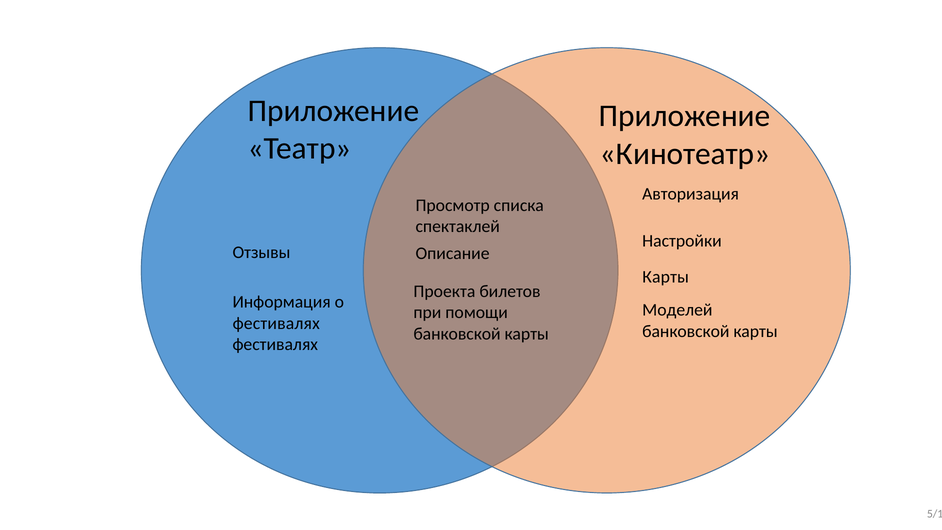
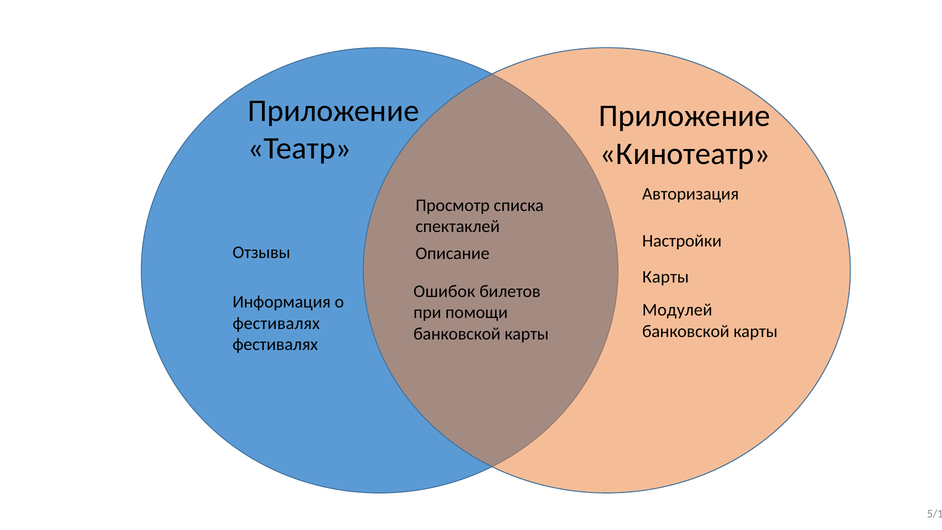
Проекта: Проекта -> Ошибок (444, 291)
Моделей: Моделей -> Модулей (677, 310)
